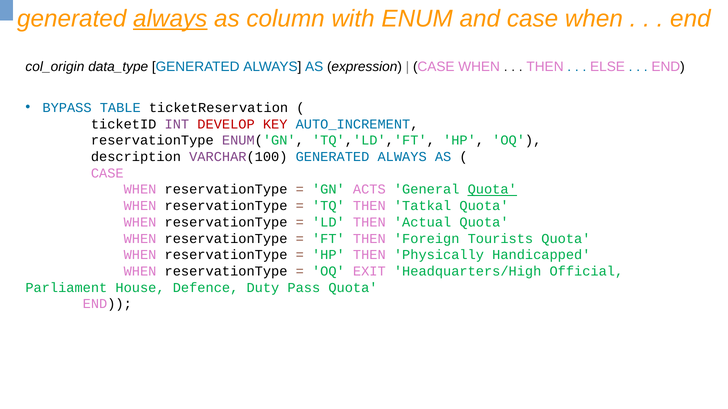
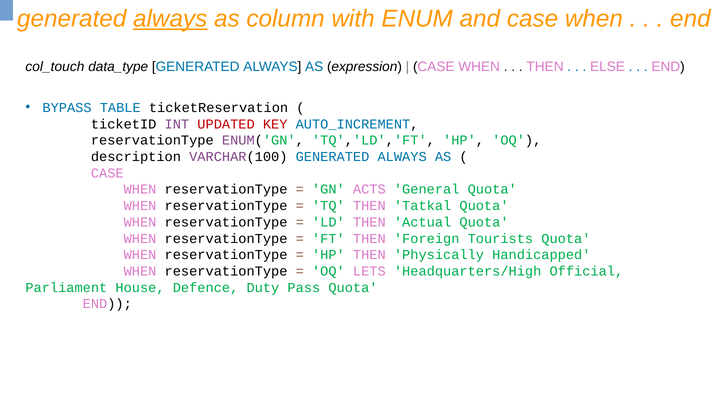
col_origin: col_origin -> col_touch (55, 67)
DEVELOP: DEVELOP -> UPDATED (226, 124)
Quota underline: present -> none (492, 190)
EXIT: EXIT -> LETS (369, 272)
